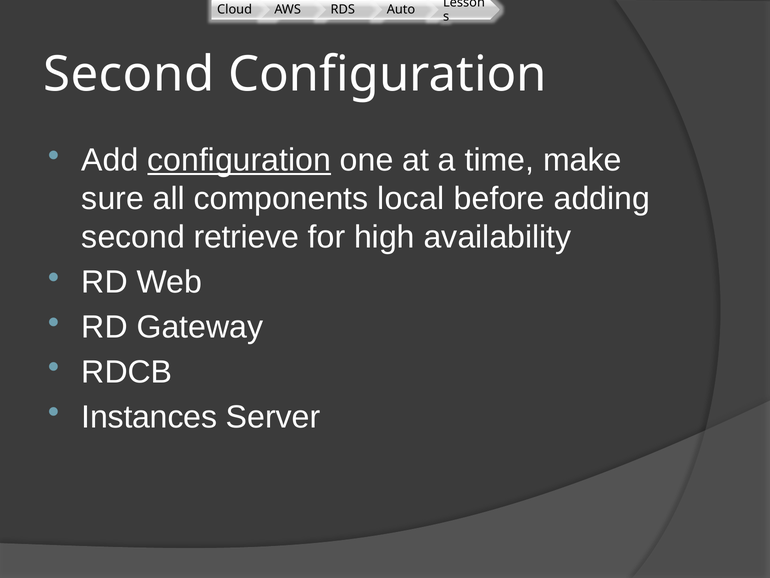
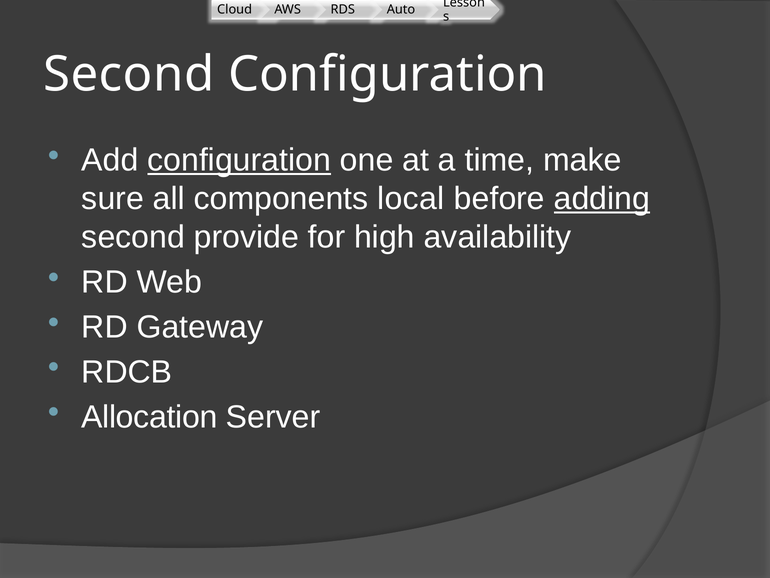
adding underline: none -> present (602, 199)
retrieve: retrieve -> provide (246, 237)
Instances: Instances -> Allocation (149, 417)
